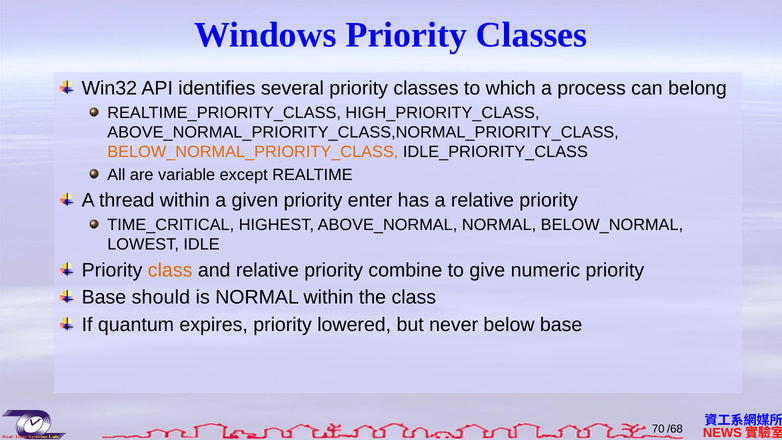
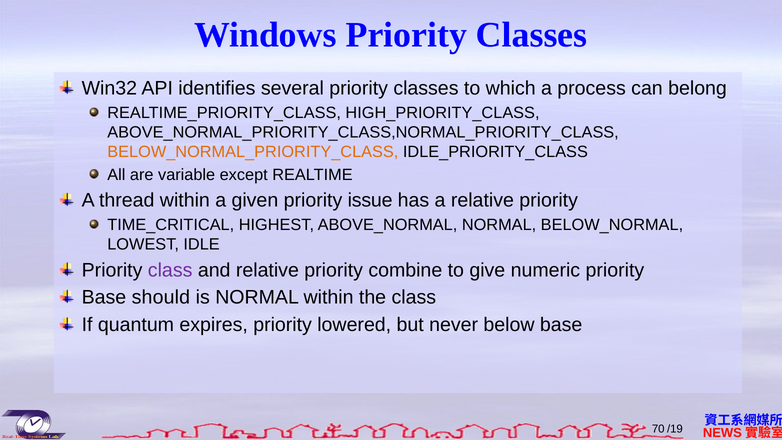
enter: enter -> issue (370, 200)
class colour: orange -> purple (170, 270)
/68: /68 -> /19 (675, 429)
